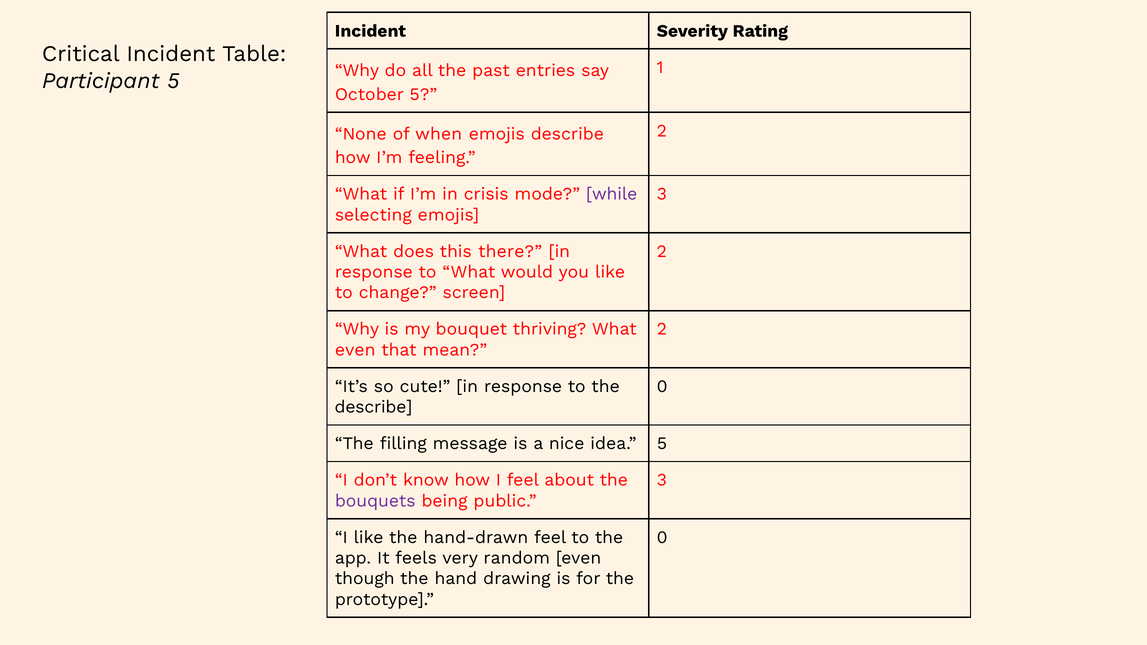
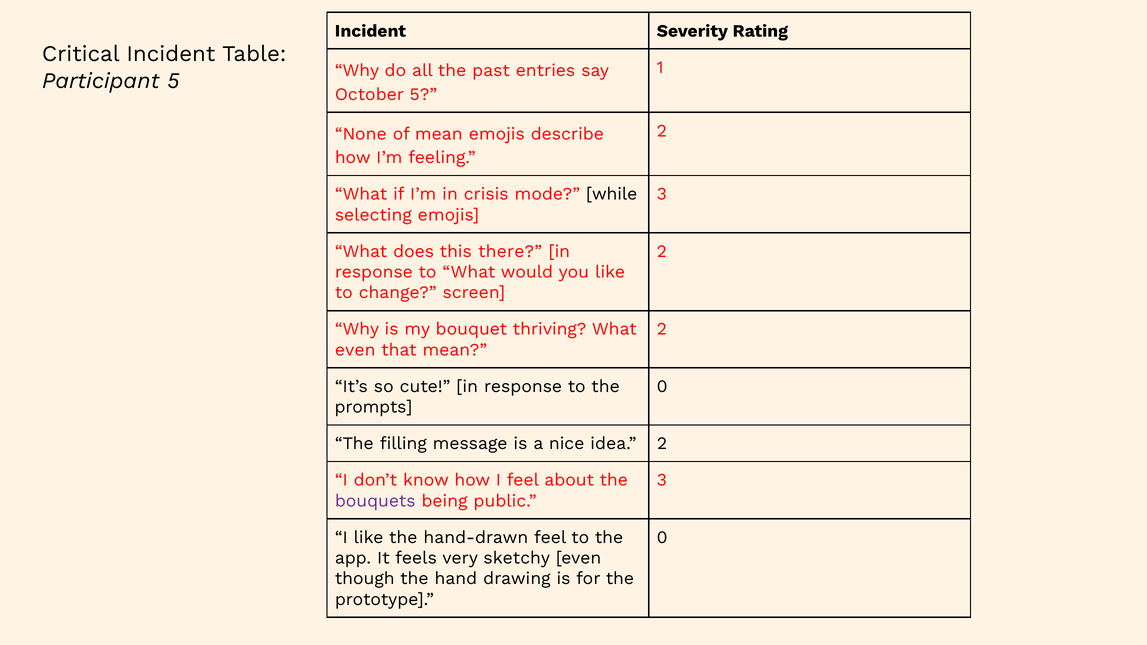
of when: when -> mean (439, 134)
while colour: purple -> black (612, 194)
describe: describe -> prompts (373, 407)
idea 5: 5 -> 2 (662, 444)
random: random -> sketchy (517, 558)
